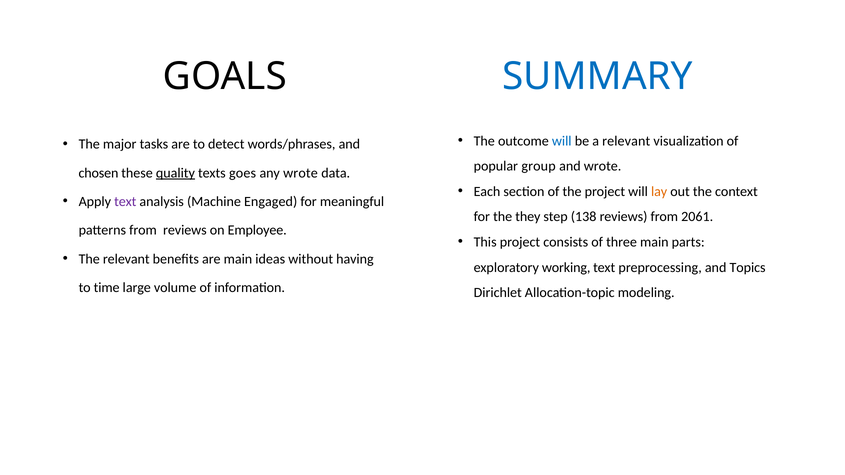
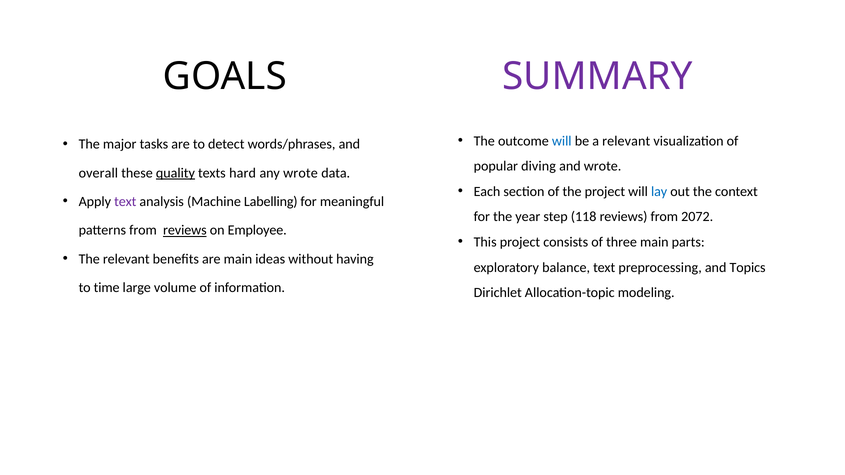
SUMMARY colour: blue -> purple (597, 77)
group: group -> diving (539, 166)
chosen: chosen -> overall (98, 173)
goes: goes -> hard (243, 173)
lay colour: orange -> blue (659, 192)
Engaged: Engaged -> Labelling (271, 202)
they: they -> year (528, 217)
138: 138 -> 118 (584, 217)
2061: 2061 -> 2072 (697, 217)
reviews underline: none -> present (185, 230)
working: working -> balance (566, 268)
